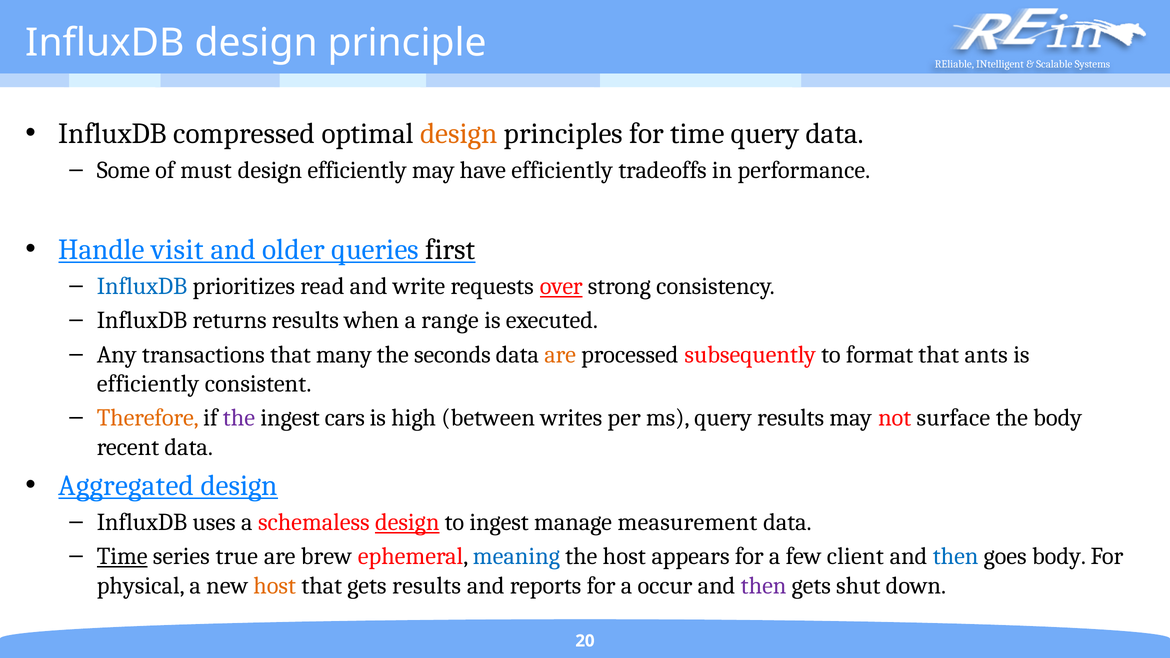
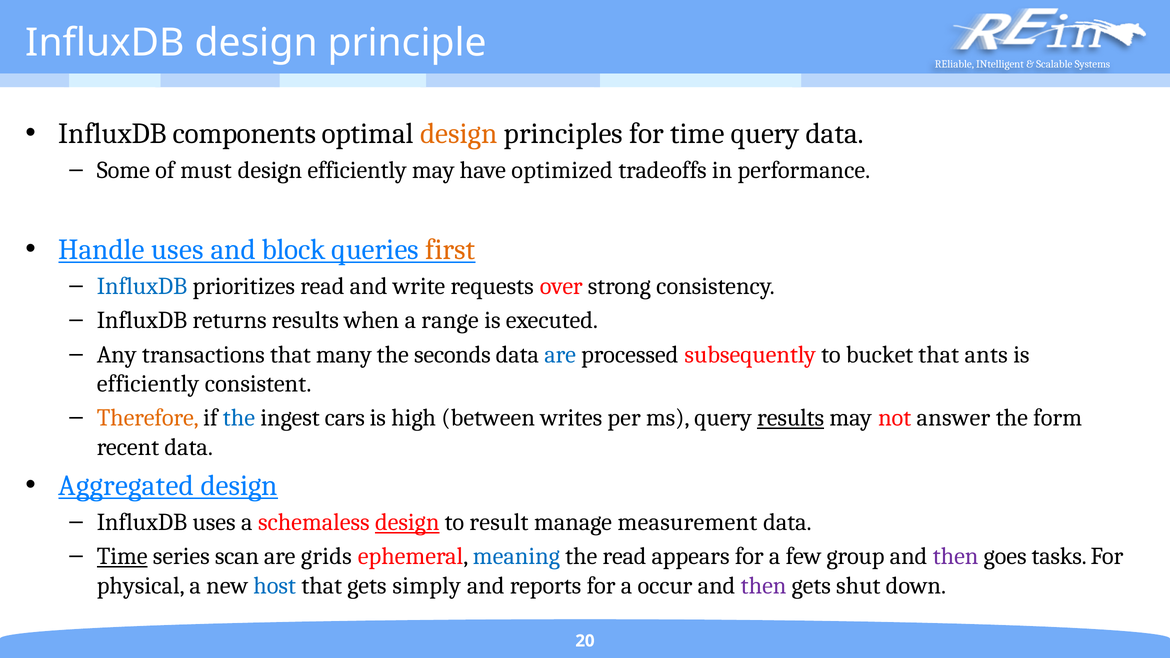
compressed: compressed -> components (244, 134)
have efficiently: efficiently -> optimized (562, 170)
Handle visit: visit -> uses (177, 250)
older: older -> block (294, 250)
first colour: black -> orange (450, 250)
over underline: present -> none (561, 286)
are colour: orange -> blue (560, 355)
format: format -> bucket (880, 355)
the colour: purple -> blue (239, 418)
results underline: none -> present (791, 418)
surface: surface -> answer (953, 418)
the body: body -> form (1058, 418)
to ingest: ingest -> result (499, 522)
true: true -> scan (237, 556)
brew: brew -> grids (326, 556)
the host: host -> read (625, 556)
client: client -> group (856, 556)
then colour: blue -> purple (956, 556)
goes body: body -> tasks (1059, 556)
host colour: orange -> blue (275, 586)
gets results: results -> simply (427, 586)
